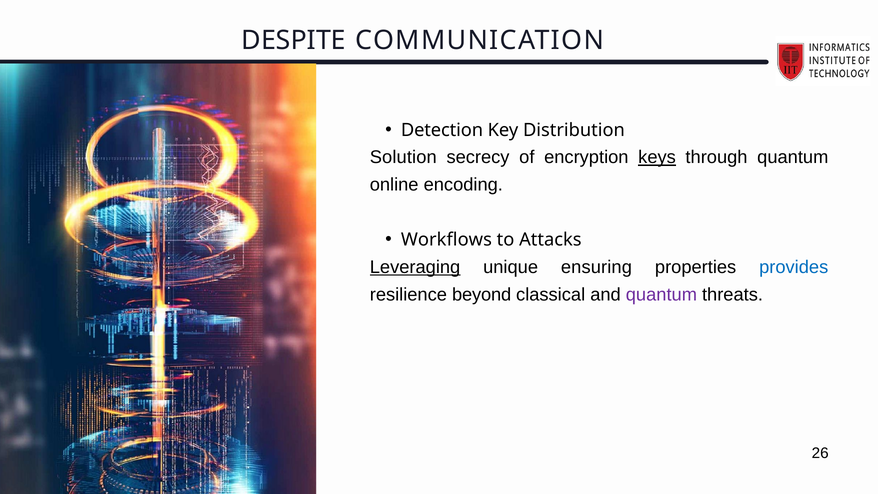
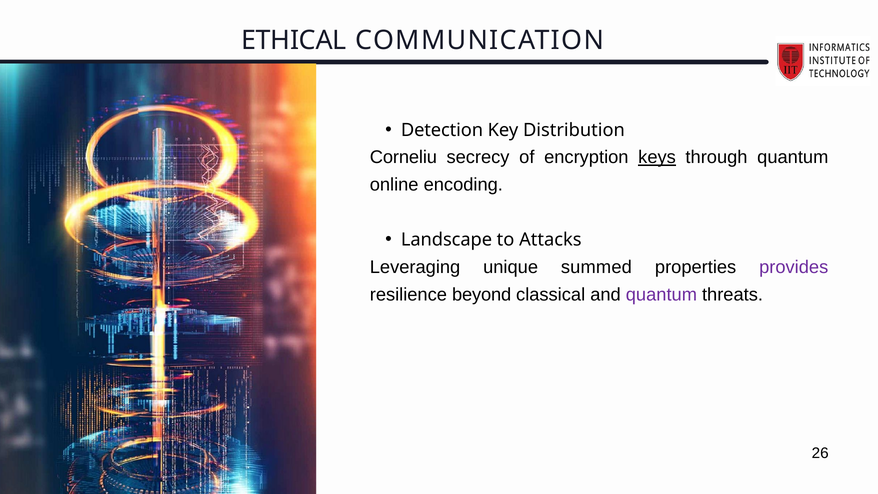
DESPITE: DESPITE -> ETHICAL (294, 40)
Solution: Solution -> Corneliu (403, 157)
Workflows: Workflows -> Landscape (446, 240)
Leveraging underline: present -> none (415, 267)
ensuring: ensuring -> summed (596, 267)
provides colour: blue -> purple (794, 267)
